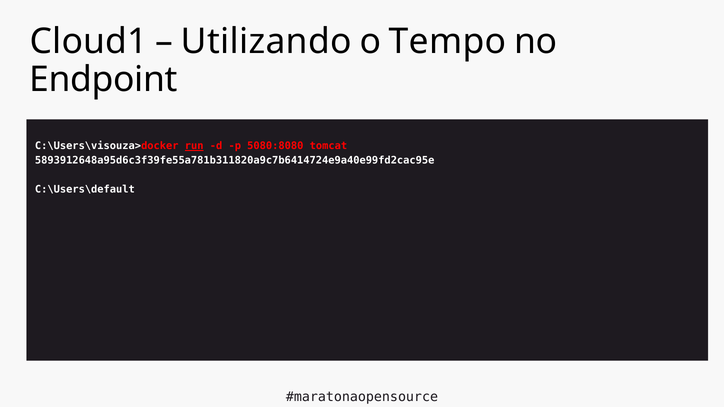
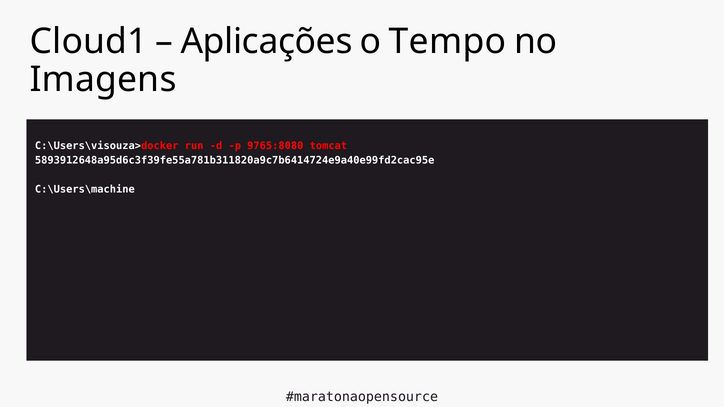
Utilizando: Utilizando -> Aplicações (267, 41)
Endpoint: Endpoint -> Imagens (103, 80)
run underline: present -> none (194, 146)
5080:8080: 5080:8080 -> 9765:8080 (275, 146)
C:\Users\default: C:\Users\default -> C:\Users\machine (85, 190)
